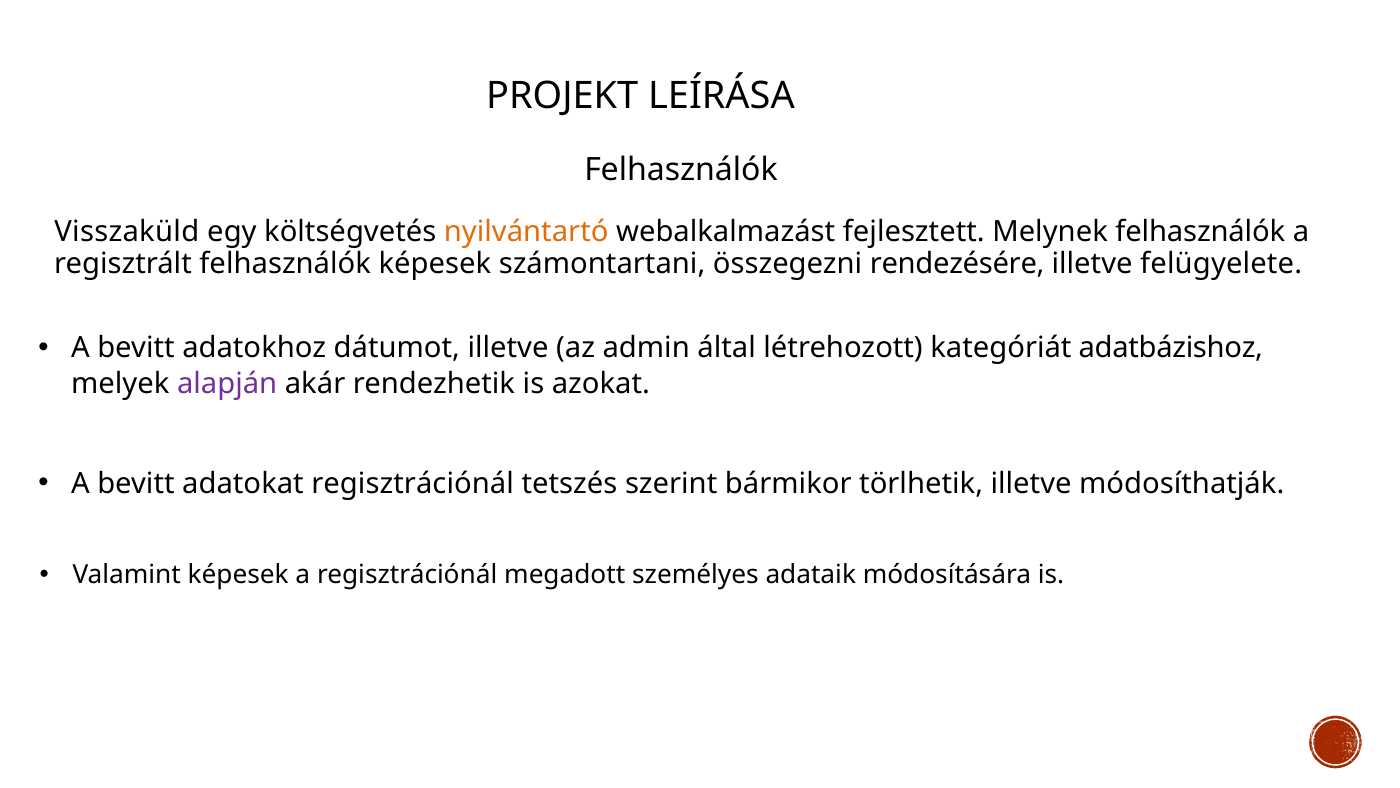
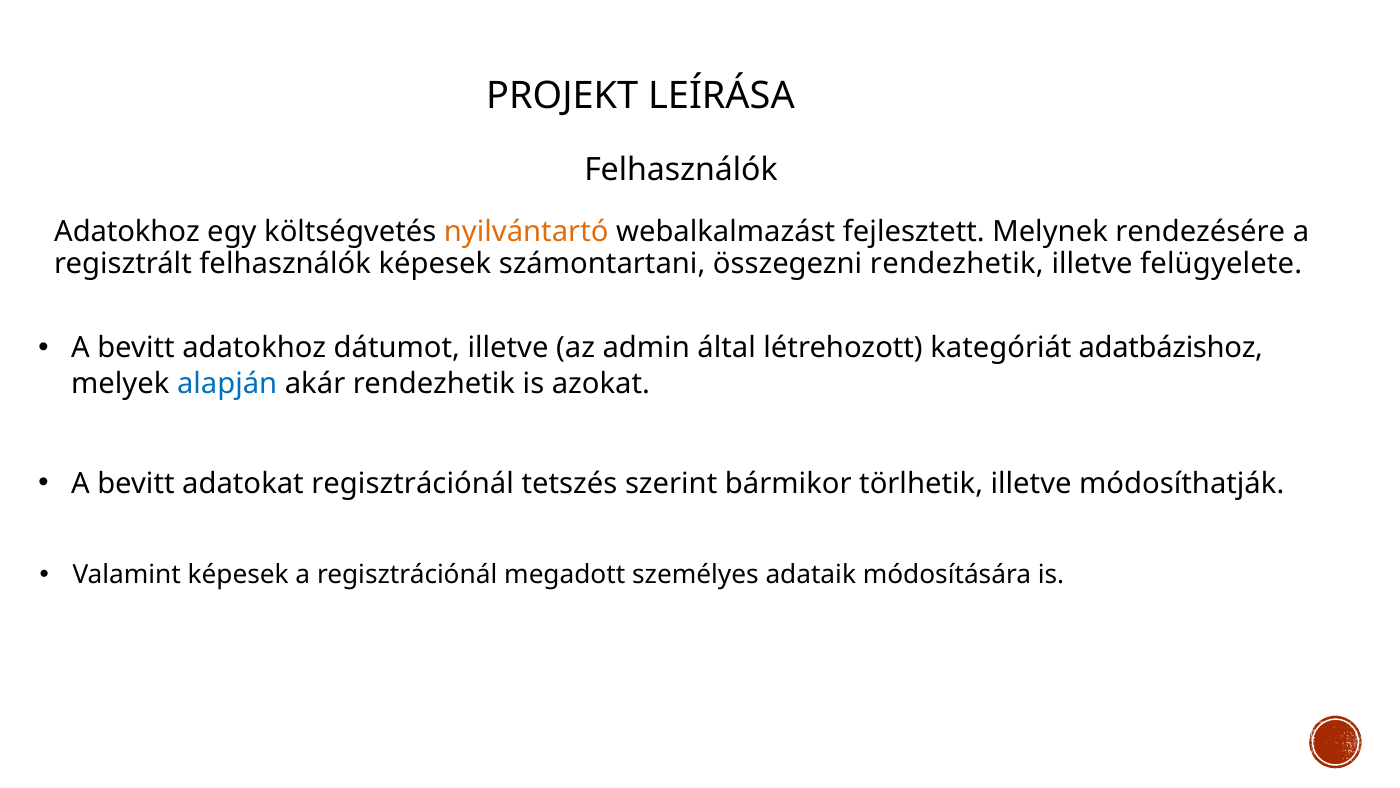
Visszaküld: Visszaküld -> Adatokhoz (127, 232)
Melynek felhasználók: felhasználók -> rendezésére (1200, 232)
összegezni rendezésére: rendezésére -> rendezhetik (957, 263)
alapján colour: purple -> blue (227, 383)
